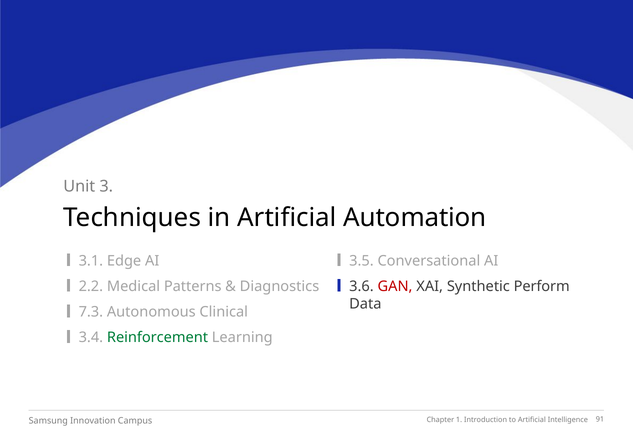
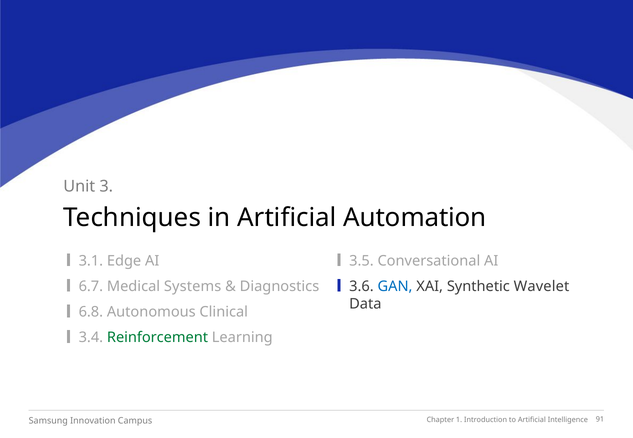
2.2: 2.2 -> 6.7 (91, 287)
Patterns: Patterns -> Systems (193, 287)
GAN colour: red -> blue (395, 287)
Perform: Perform -> Wavelet (542, 287)
7.3: 7.3 -> 6.8 (91, 312)
